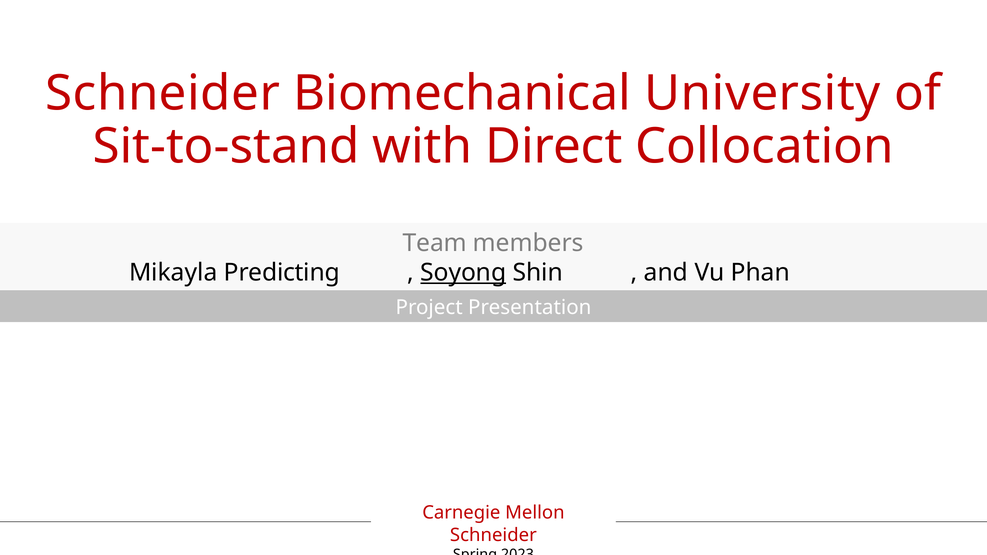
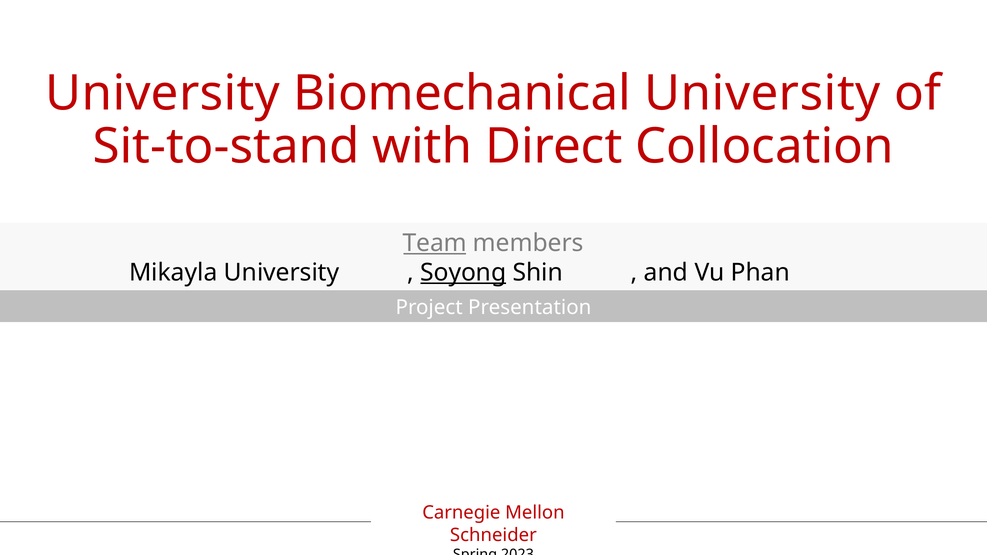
Schneider: Schneider -> University (163, 93)
Team underline: none -> present (435, 243)
Mikayla Predicting: Predicting -> University (282, 273)
